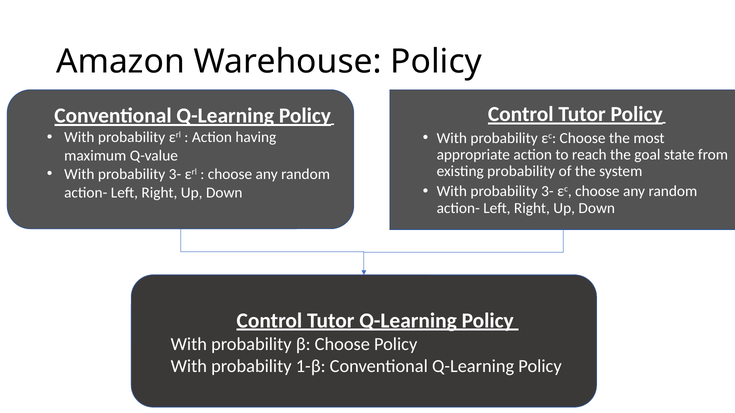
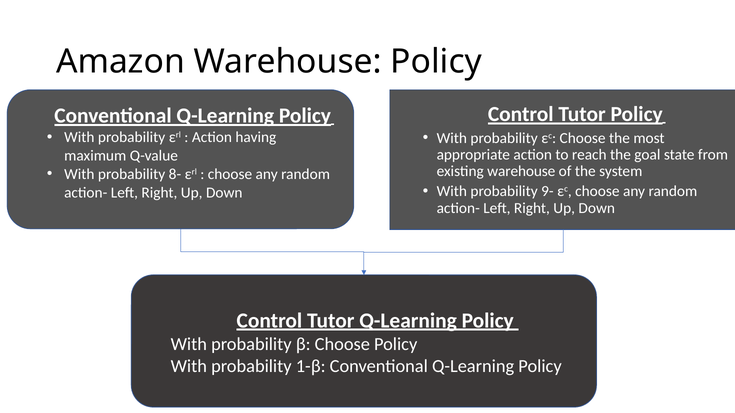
existing probability: probability -> warehouse (521, 171)
3-: 3- -> 8- (175, 174)
3-: 3- -> 9- (547, 192)
